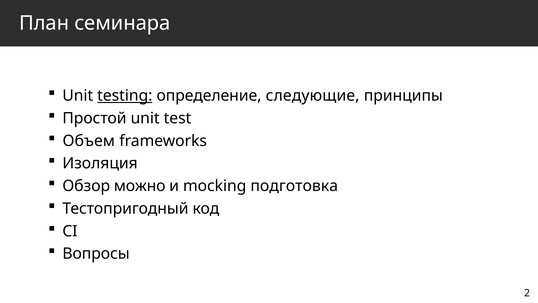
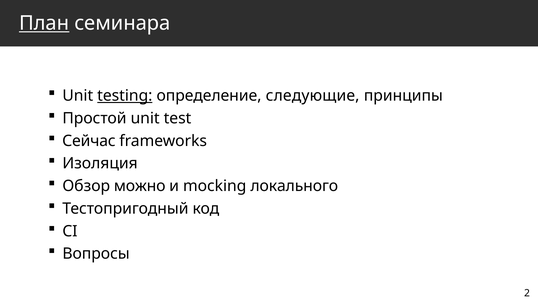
План underline: none -> present (44, 23)
Объем: Объем -> Сейчас (89, 141)
подготовка: подготовка -> локального (294, 186)
